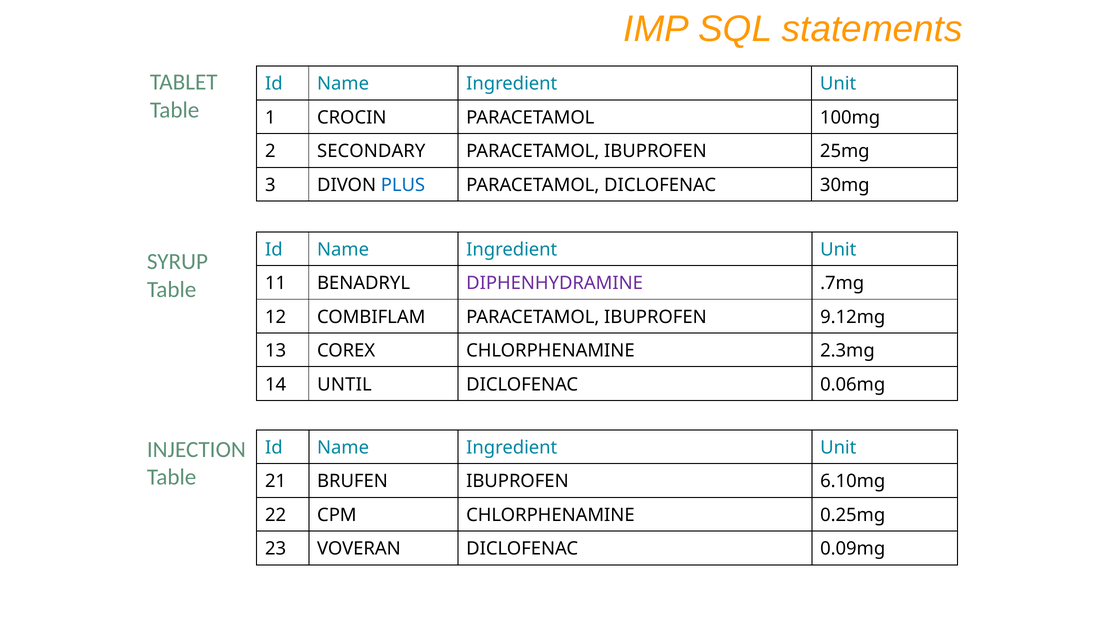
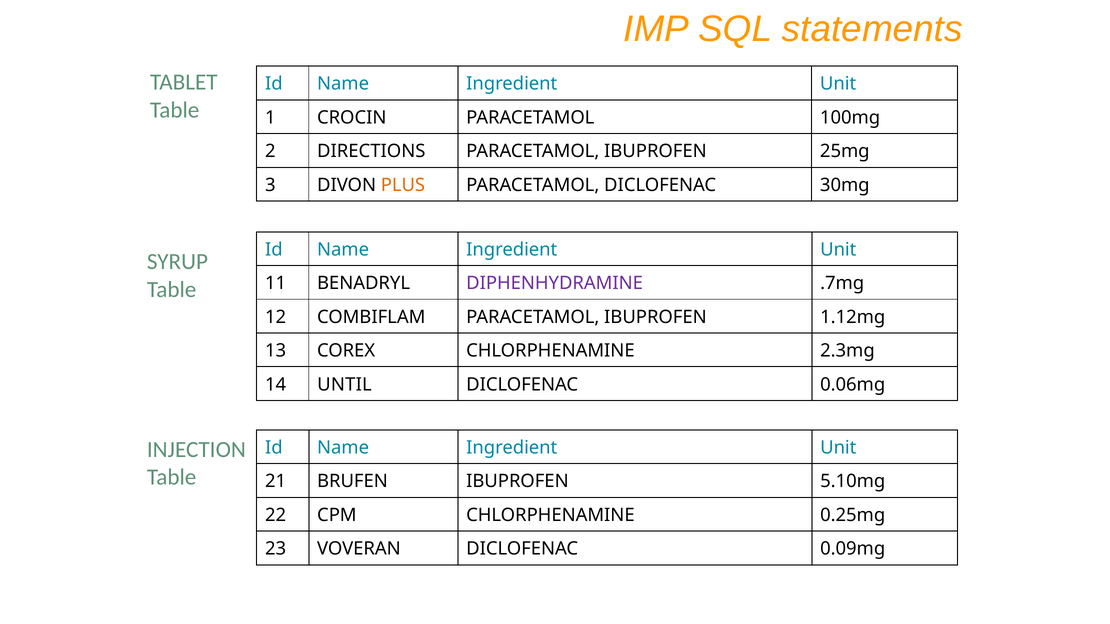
SECONDARY: SECONDARY -> DIRECTIONS (371, 151)
PLUS colour: blue -> orange (403, 185)
9.12mg: 9.12mg -> 1.12mg (853, 317)
6.10mg: 6.10mg -> 5.10mg (853, 482)
